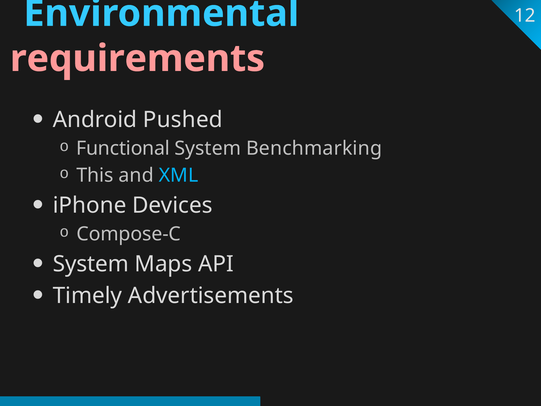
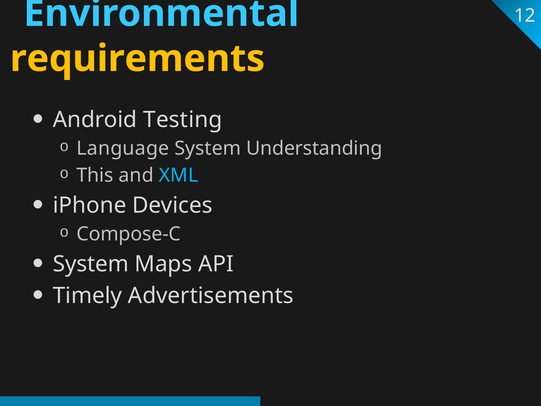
requirements colour: pink -> yellow (137, 59)
Pushed: Pushed -> Testing (183, 120)
Functional: Functional -> Language (123, 148)
Benchmarking: Benchmarking -> Understanding (314, 148)
